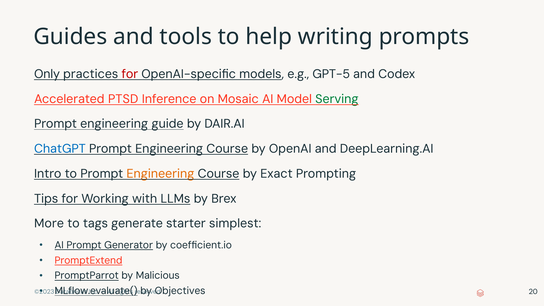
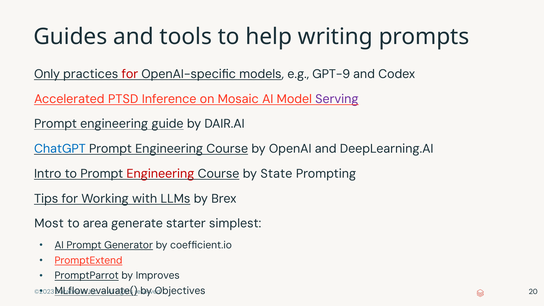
GPT-5: GPT-5 -> GPT-9 (331, 74)
Serving colour: green -> purple (337, 99)
Engineering colour: orange -> red (160, 174)
Exact: Exact -> State (276, 174)
More: More -> Most (49, 223)
tags: tags -> area (95, 223)
Malicious: Malicious -> Improves (158, 276)
